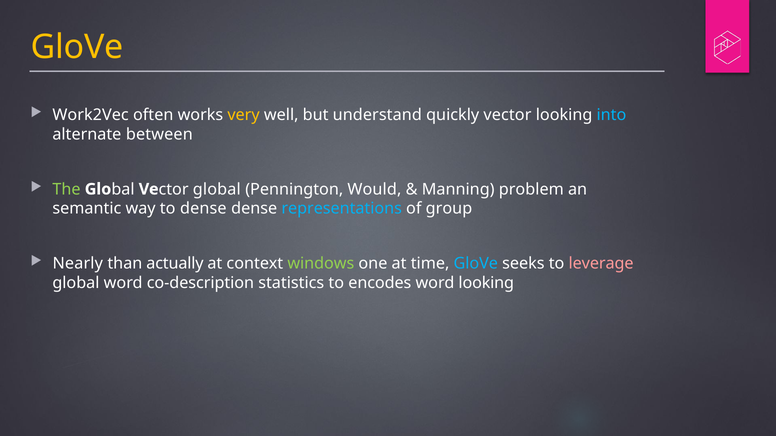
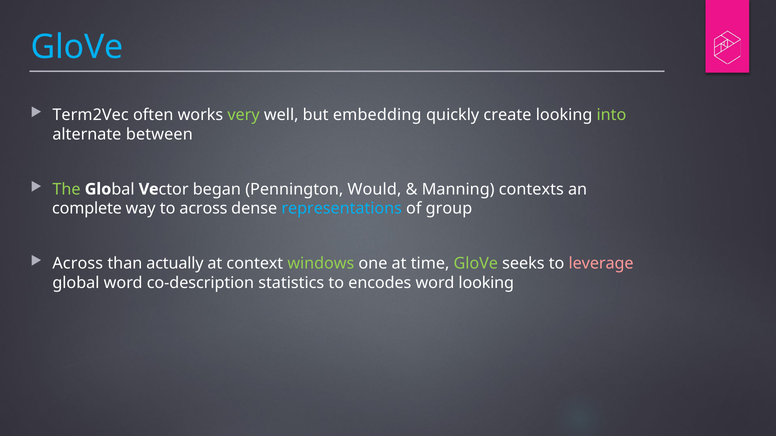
GloVe colour: yellow -> light blue (77, 47)
Work2Vec: Work2Vec -> Term2Vec (91, 115)
very colour: yellow -> light green (244, 115)
understand: understand -> embedding (377, 115)
vector: vector -> create (507, 115)
into colour: light blue -> light green (611, 115)
global: global -> began (217, 189)
problem: problem -> contexts (531, 189)
semantic: semantic -> complete (87, 209)
to dense: dense -> across (203, 209)
Nearly: Nearly -> Across (78, 264)
GloVe colour: light blue -> light green (476, 264)
